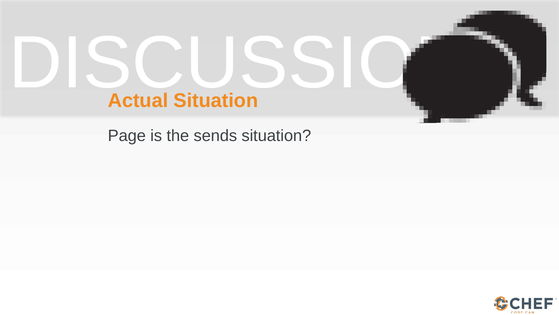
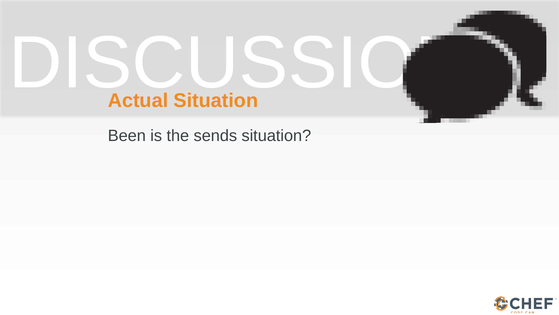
Page: Page -> Been (127, 136)
